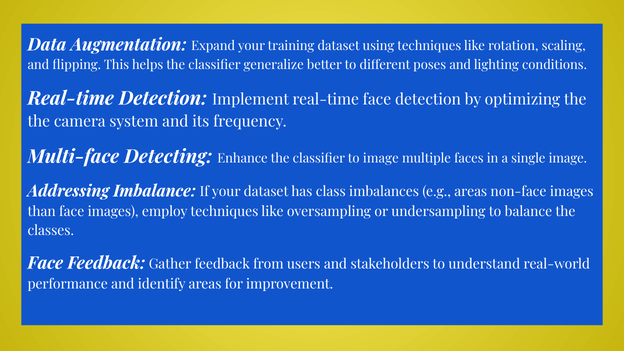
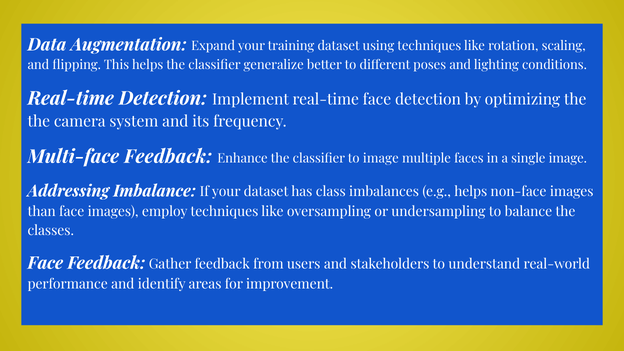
Multi-face Detecting: Detecting -> Feedback (168, 157)
e.g areas: areas -> helps (471, 192)
